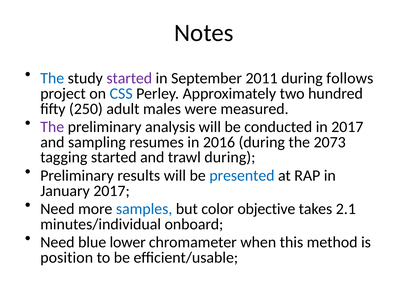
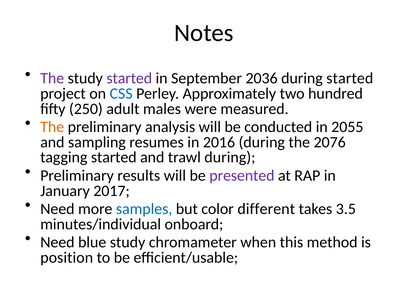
The colour: blue -> purple (52, 78)
2011: 2011 -> 2036 (262, 78)
during follows: follows -> started (350, 78)
The colour: purple -> orange (52, 127)
in 2017: 2017 -> 2055 (347, 127)
2073: 2073 -> 2076 (330, 142)
presented colour: blue -> purple (242, 176)
objective: objective -> different (266, 209)
2.1: 2.1 -> 3.5 (346, 209)
blue lower: lower -> study (128, 242)
